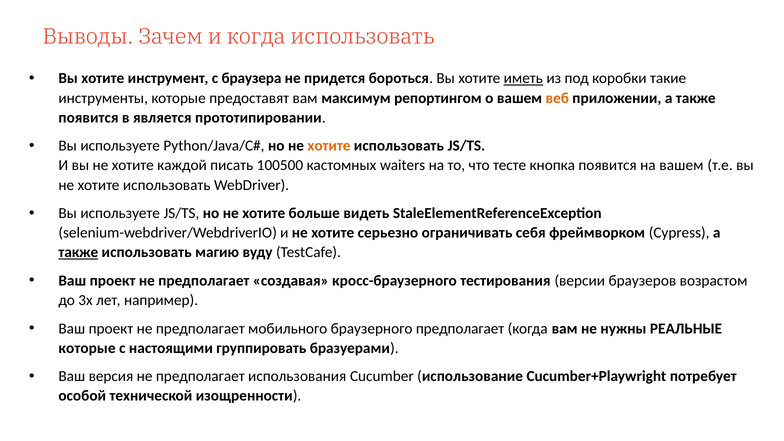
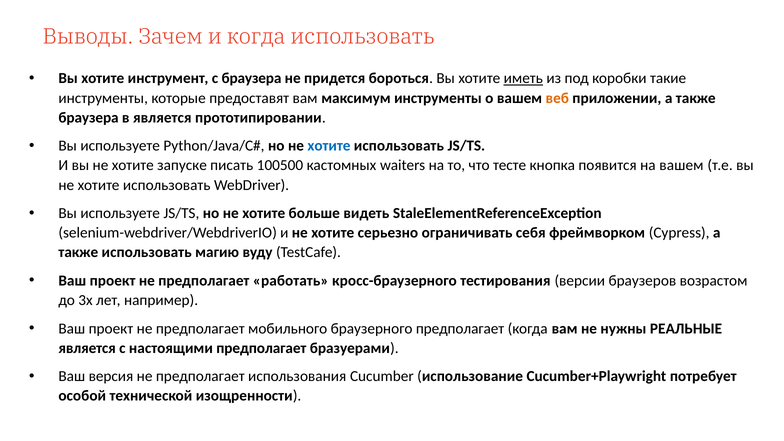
максимум репортингом: репортингом -> инструменты (438, 98)
появится: появится -> браузера (89, 118)
хотите colour: orange -> blue (329, 146)
каждой: каждой -> запуске (182, 165)
также underline: present -> none (78, 252)
создавая: создавая -> работать (291, 281)
которые: которые -> является (87, 348)
настоящими группировать: группировать -> предполагает (261, 348)
